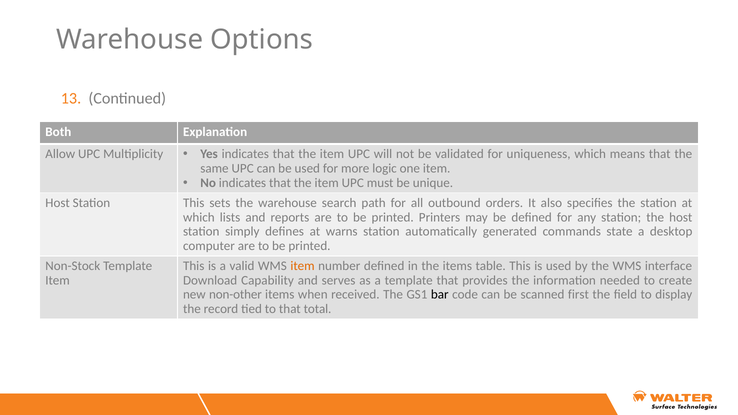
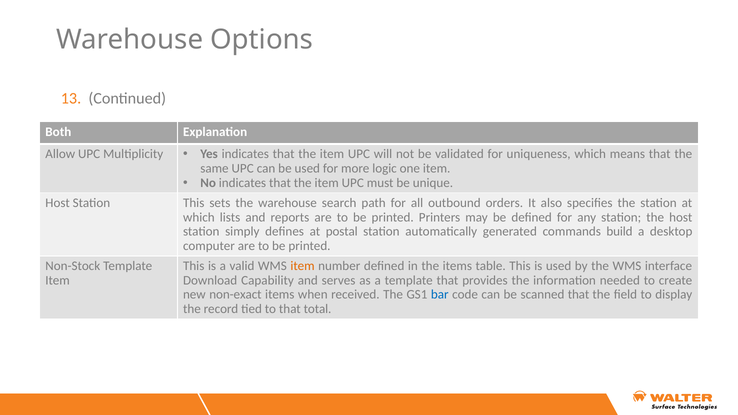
warns: warns -> postal (342, 232)
state: state -> build (620, 232)
non-other: non-other -> non-exact (235, 295)
bar colour: black -> blue (440, 295)
scanned first: first -> that (579, 295)
